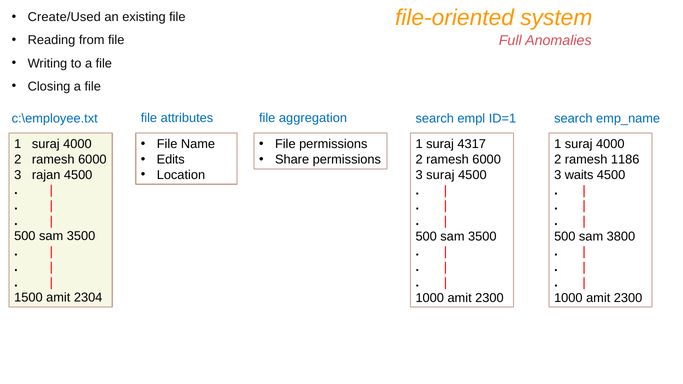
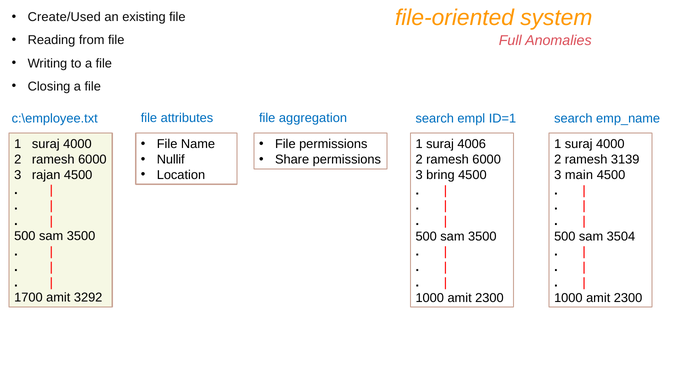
4317: 4317 -> 4006 (472, 144)
Edits: Edits -> Nullif (171, 160)
1186: 1186 -> 3139 (625, 160)
3 suraj: suraj -> bring (440, 175)
waits: waits -> main (579, 175)
3800: 3800 -> 3504 (621, 236)
1500: 1500 -> 1700 (28, 298)
2304: 2304 -> 3292 (88, 298)
